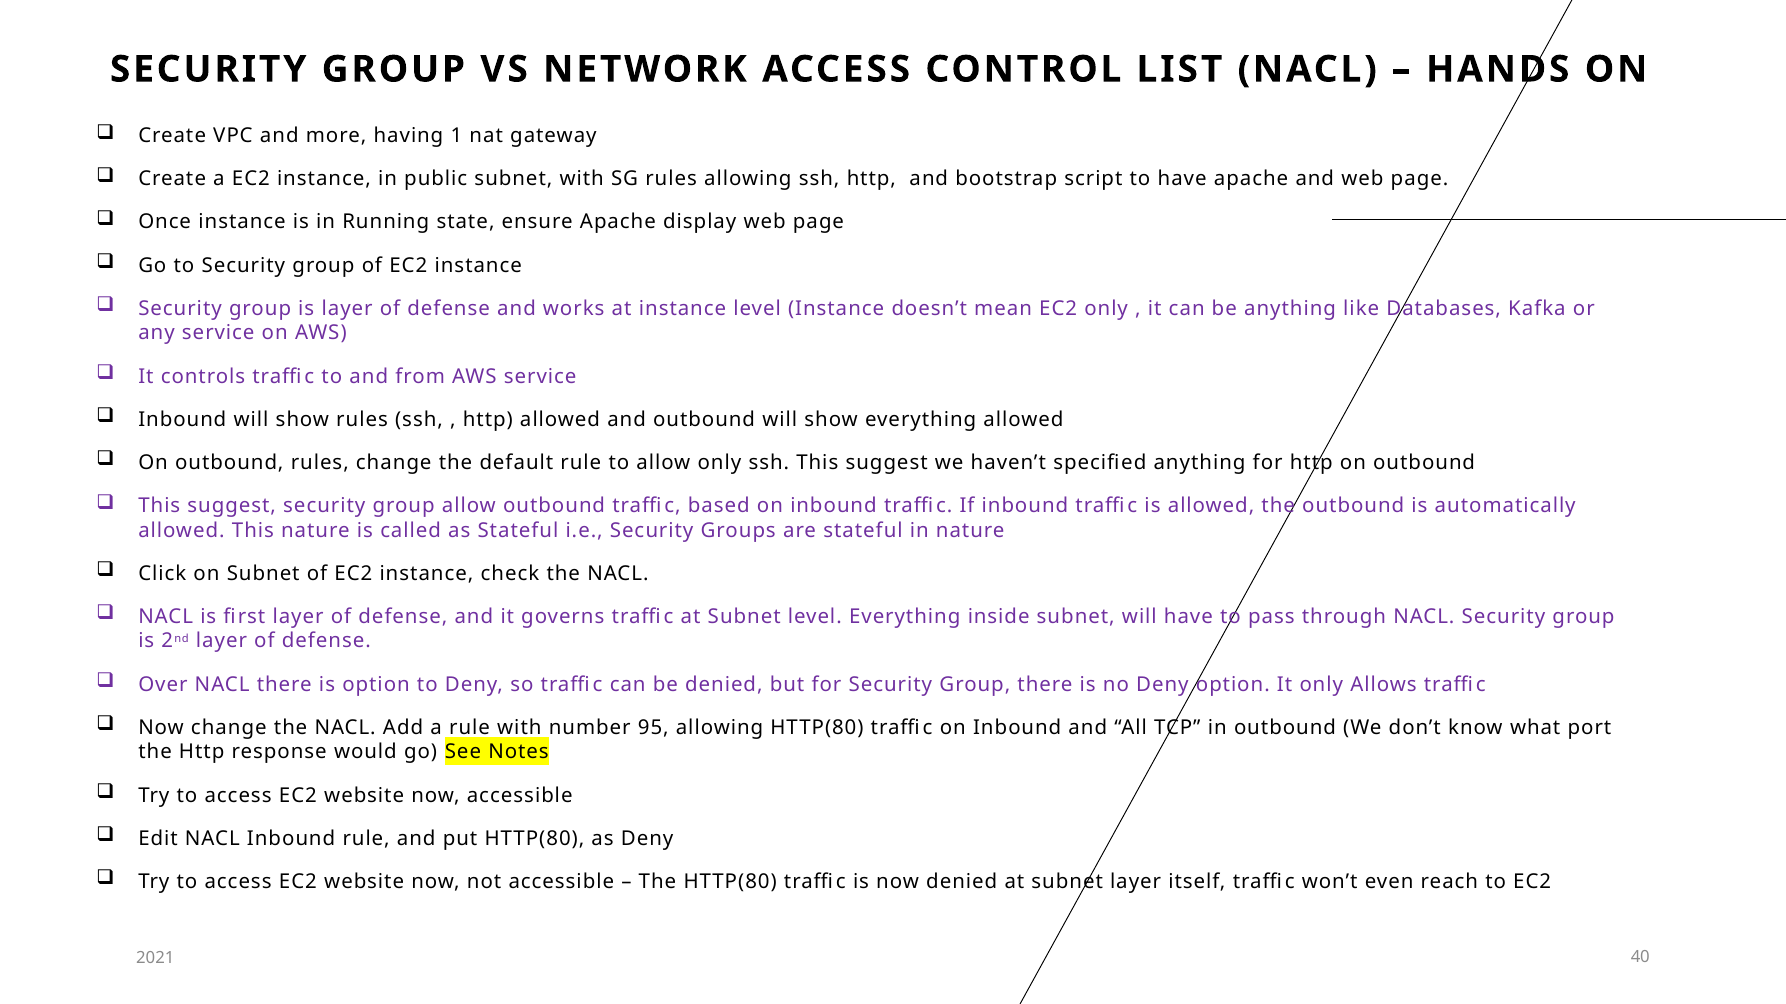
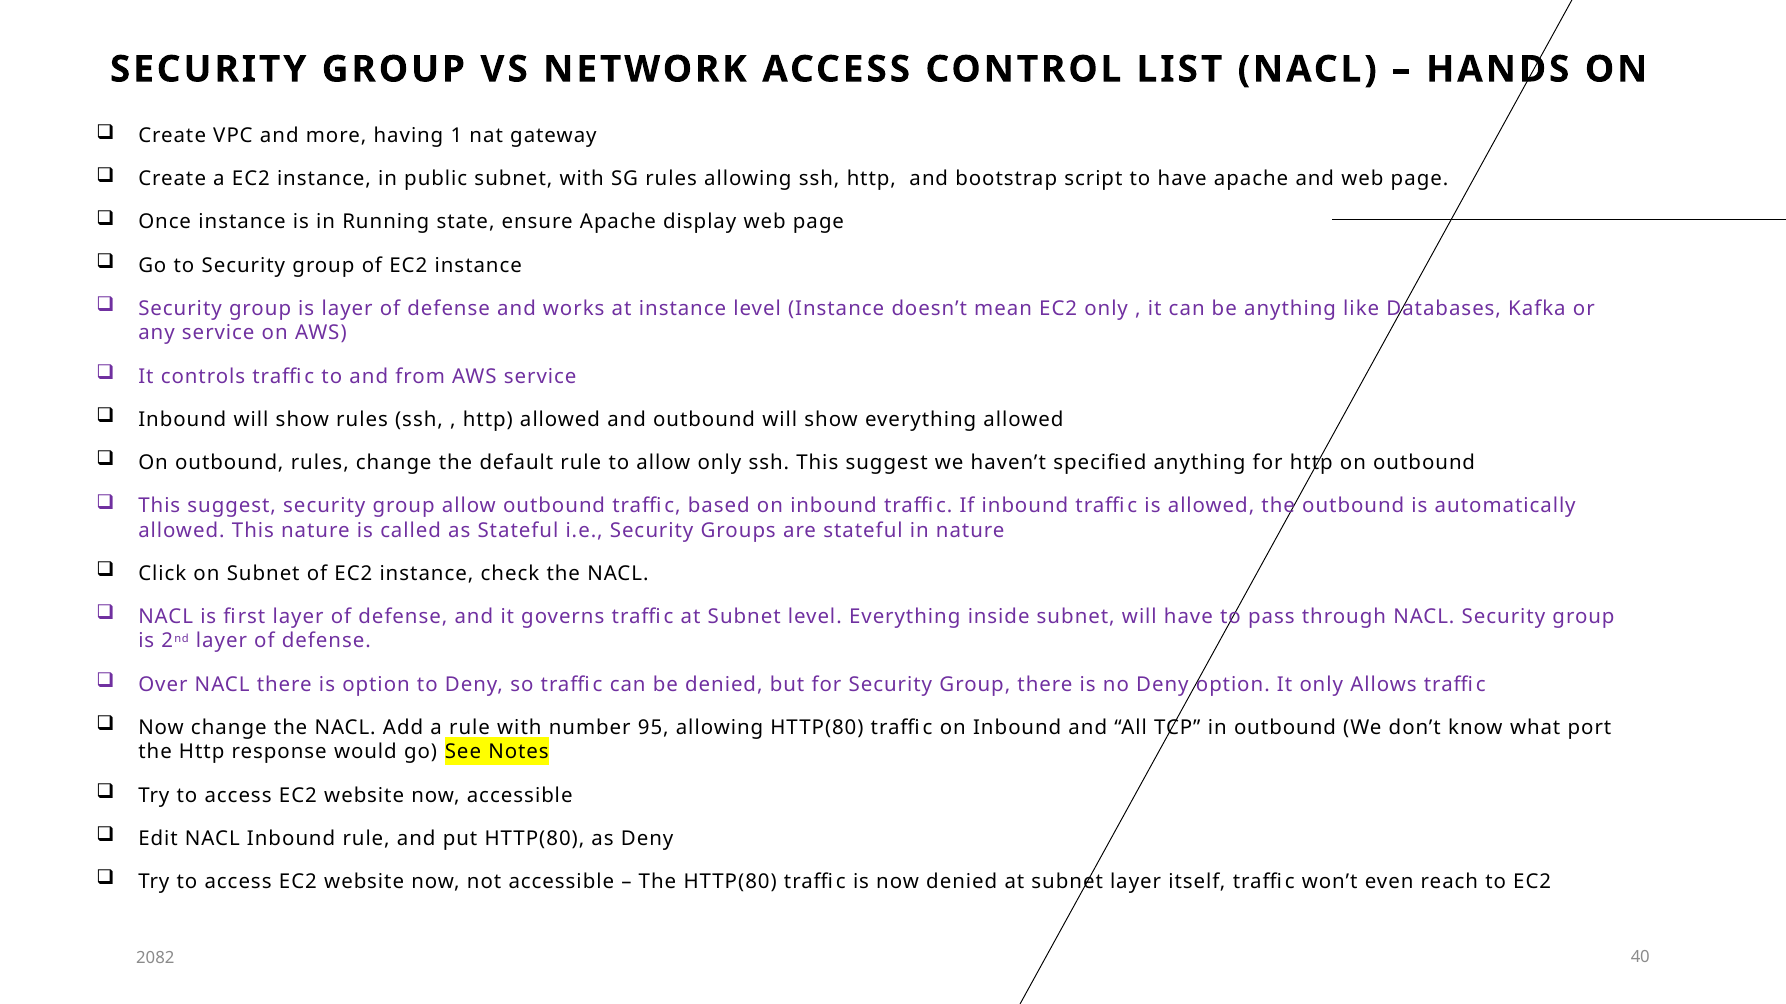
2021: 2021 -> 2082 (155, 959)
